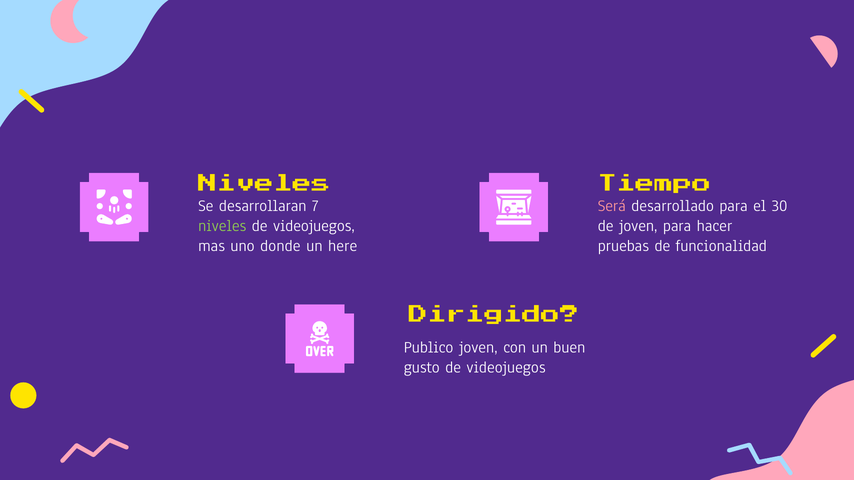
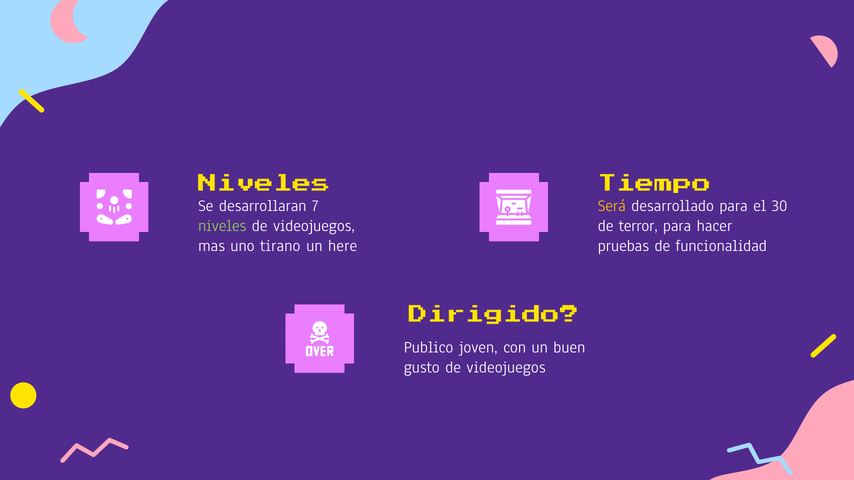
Será colour: pink -> yellow (612, 206)
de joven: joven -> terror (638, 226)
donde: donde -> tirano (280, 246)
